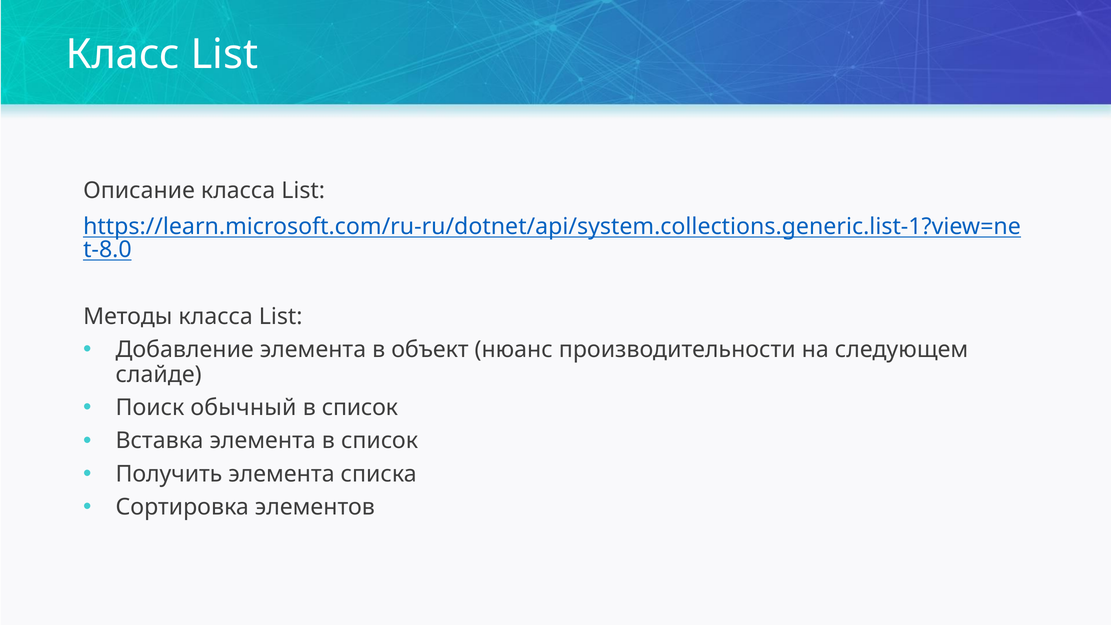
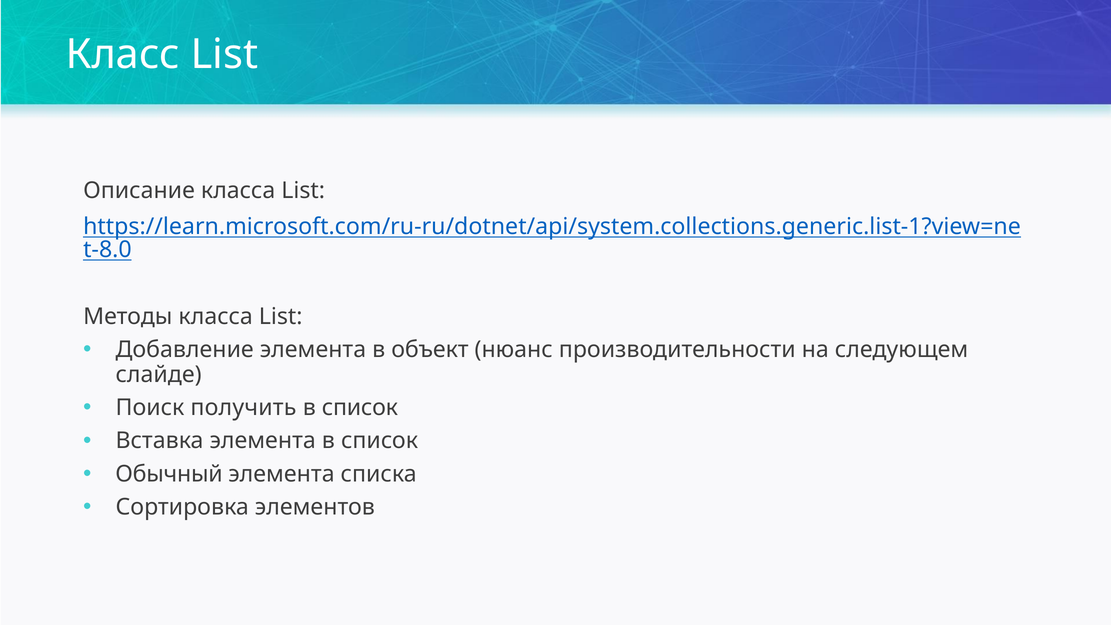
обычный: обычный -> получить (243, 408)
Получить: Получить -> Обычный (169, 474)
